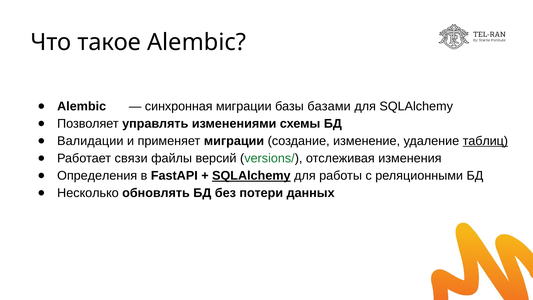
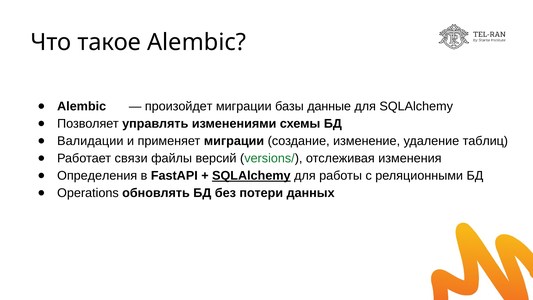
синхронная: синхронная -> произойдет (179, 106)
базами: базами -> данные (329, 106)
таблиц underline: present -> none (485, 141)
Несколько: Несколько -> Operations (88, 193)
